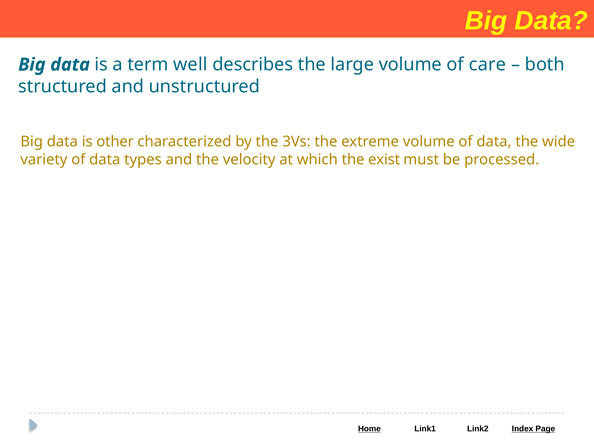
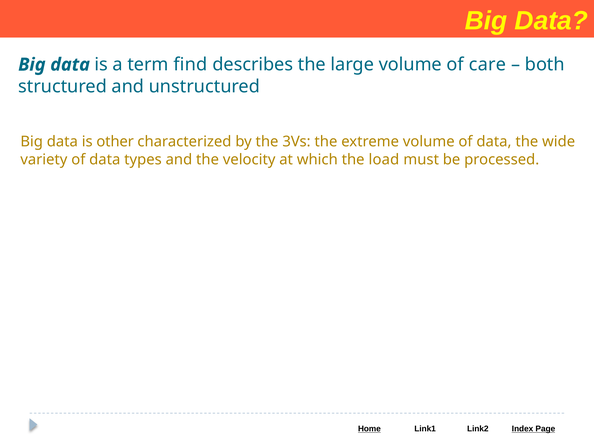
well: well -> find (190, 65)
exist: exist -> load (384, 159)
